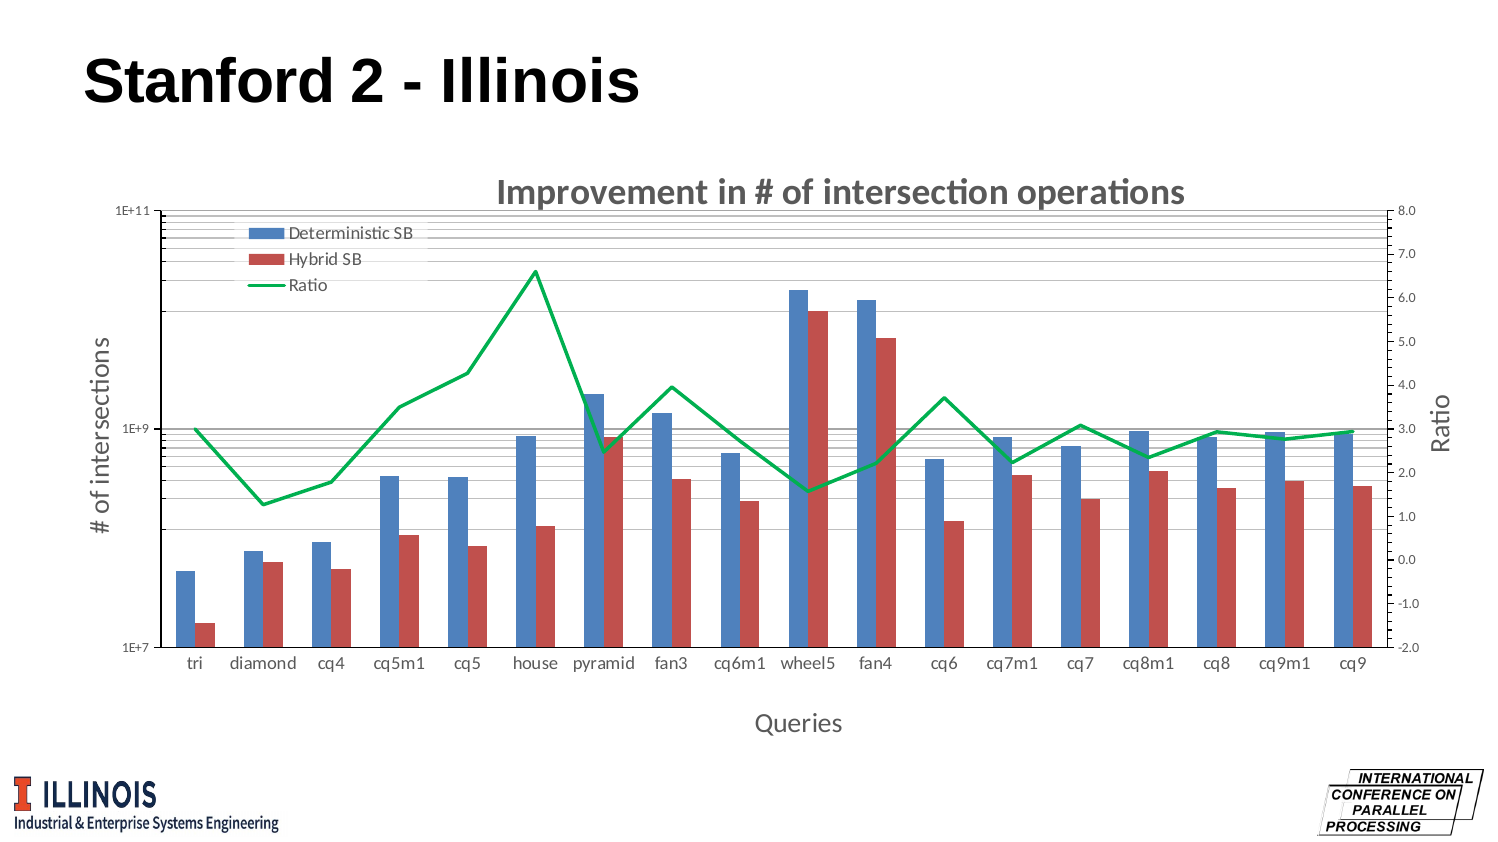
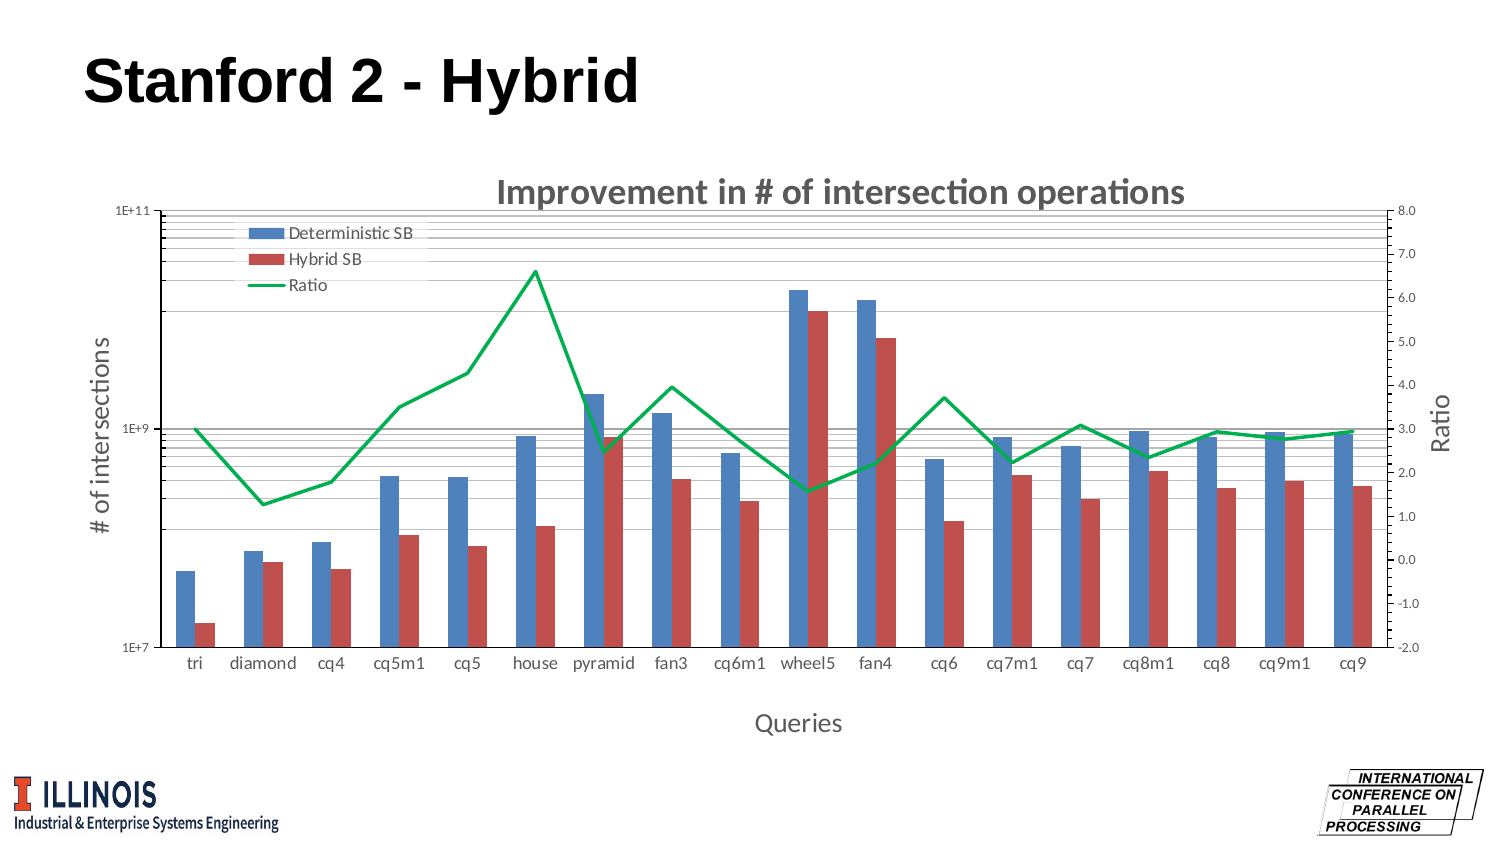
Illinois: Illinois -> Hybrid (541, 82)
